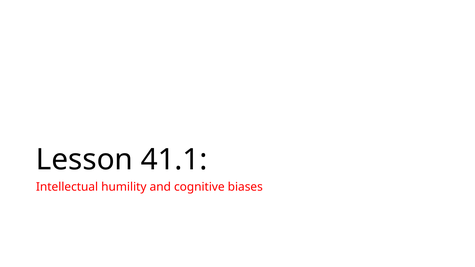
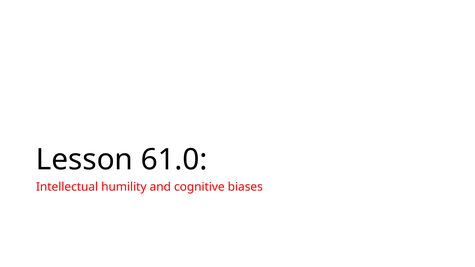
41.1: 41.1 -> 61.0 (174, 160)
